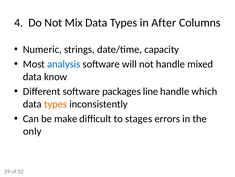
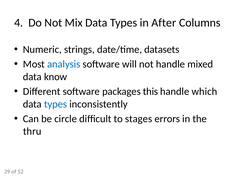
capacity: capacity -> datasets (162, 49)
line: line -> this (151, 91)
types colour: orange -> blue (56, 104)
make: make -> circle (66, 118)
only: only -> thru (32, 131)
